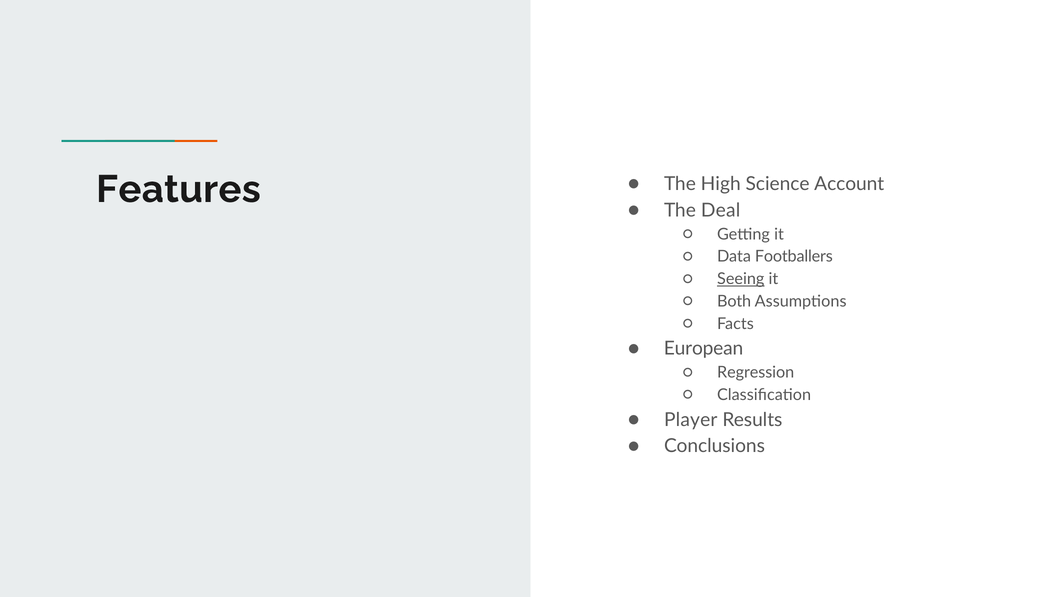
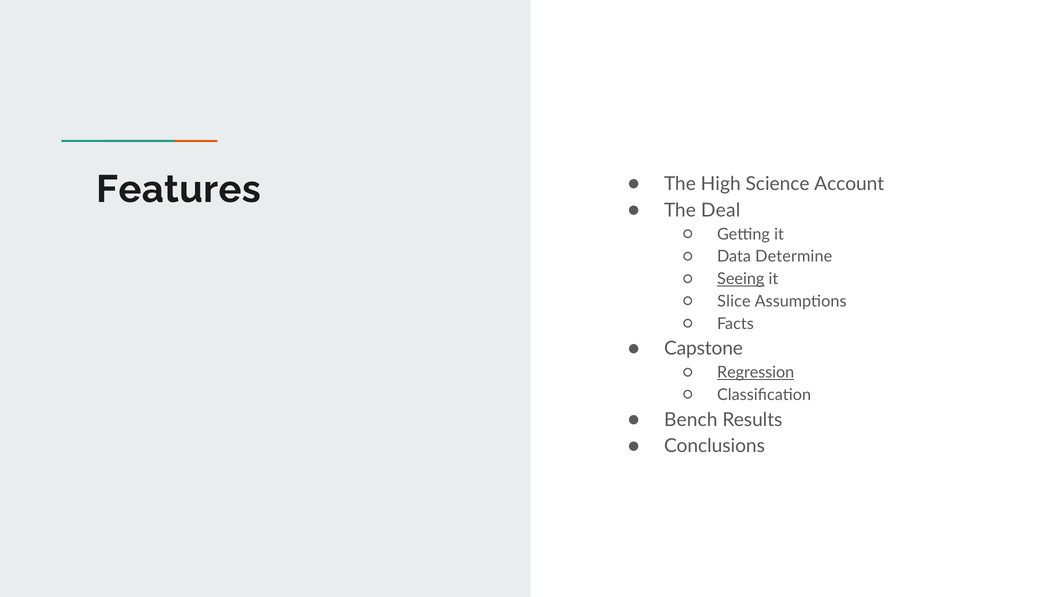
Footballers: Footballers -> Determine (794, 257)
Both: Both -> Slice (734, 301)
European: European -> Capstone (704, 348)
Regression underline: none -> present (756, 372)
Player: Player -> Bench (691, 420)
